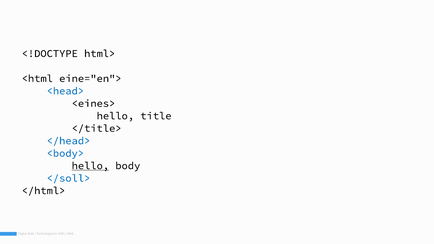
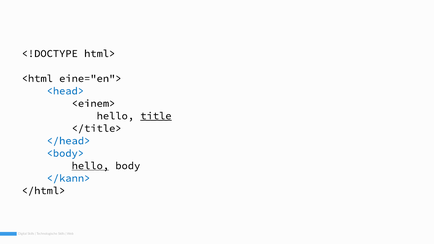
<eines>: <eines> -> <einem> (93, 103)
title underline: none -> present (156, 116)
</soll>: </soll> -> </kann> (68, 178)
